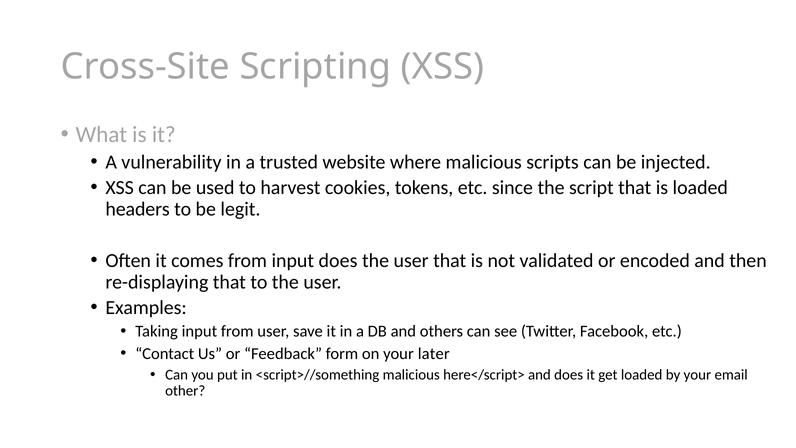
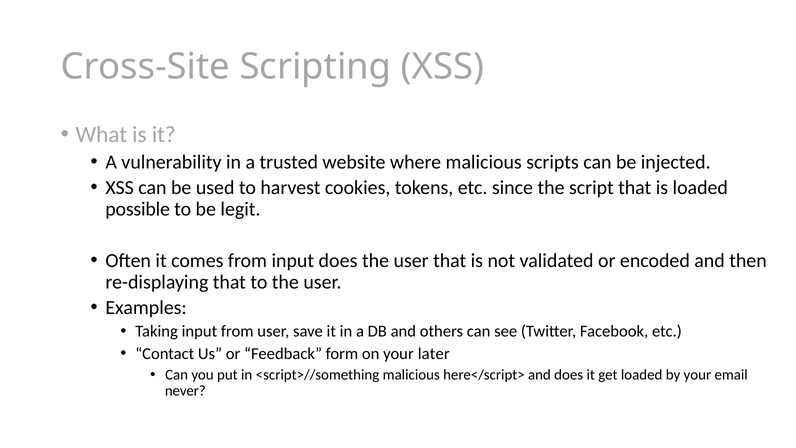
headers: headers -> possible (138, 209)
other: other -> never (185, 391)
